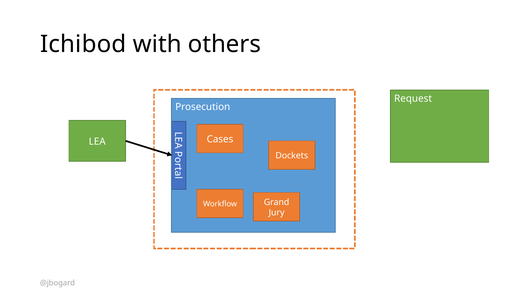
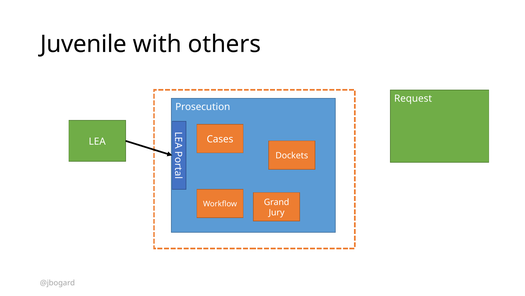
Ichibod: Ichibod -> Juvenile (83, 44)
